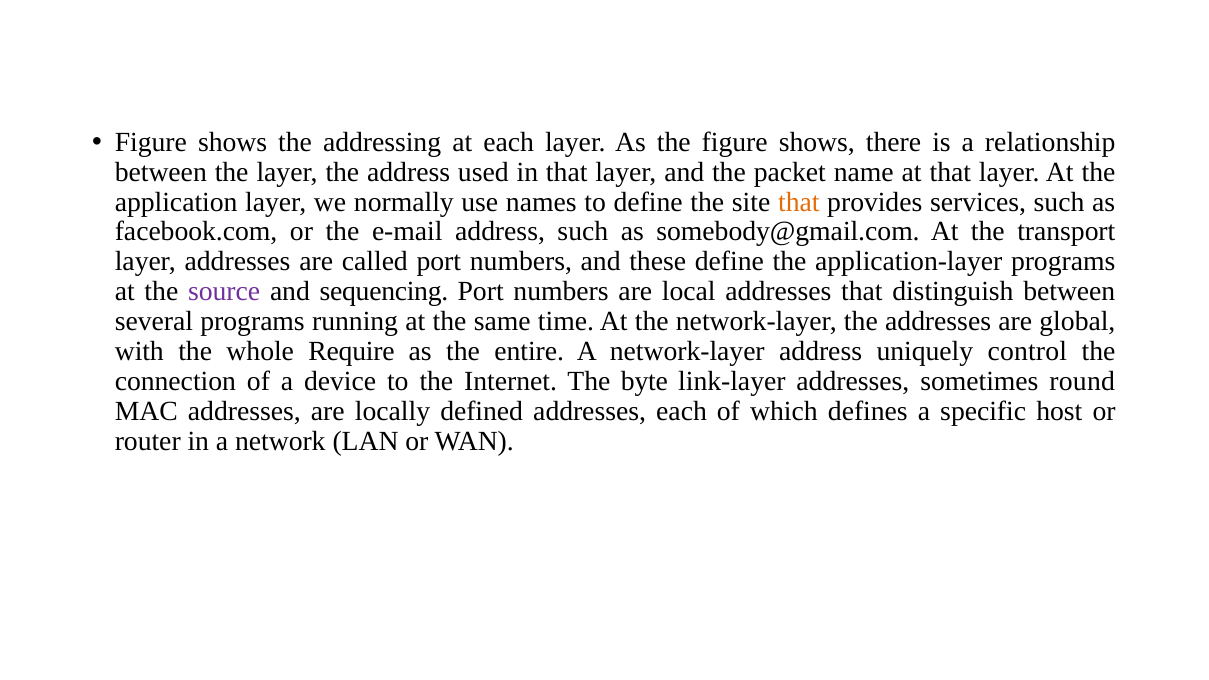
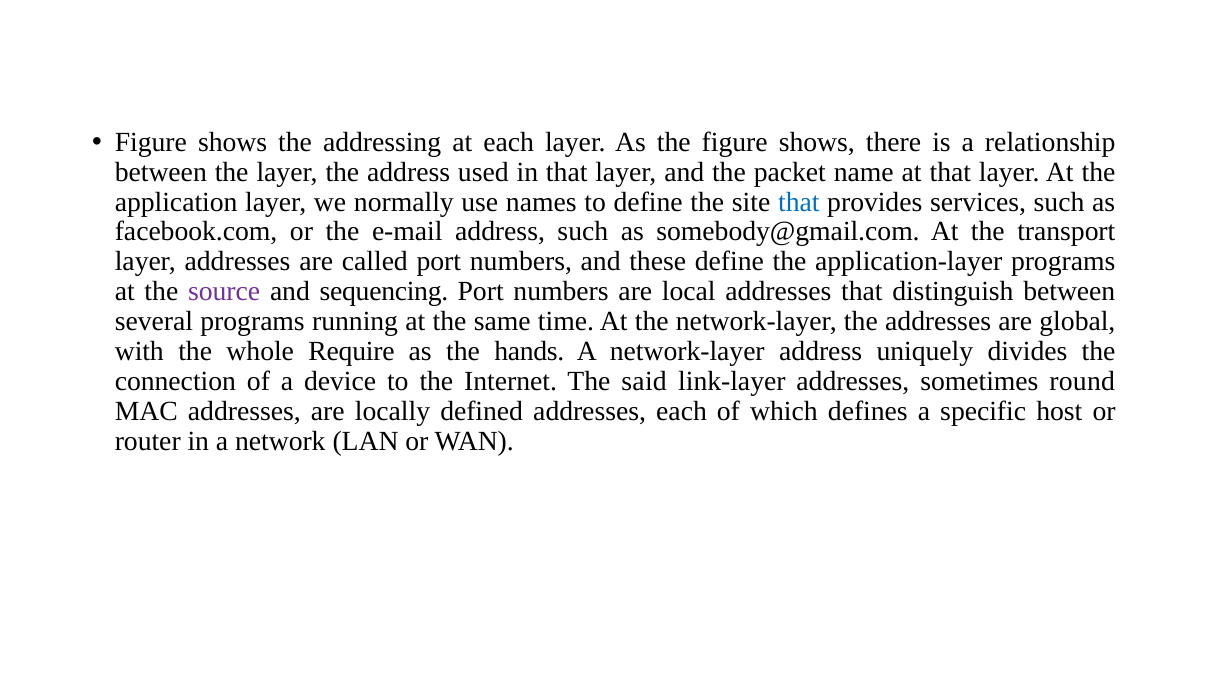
that colour: orange -> blue (799, 202)
entire: entire -> hands (529, 351)
control: control -> divides (1027, 351)
byte: byte -> said (644, 381)
